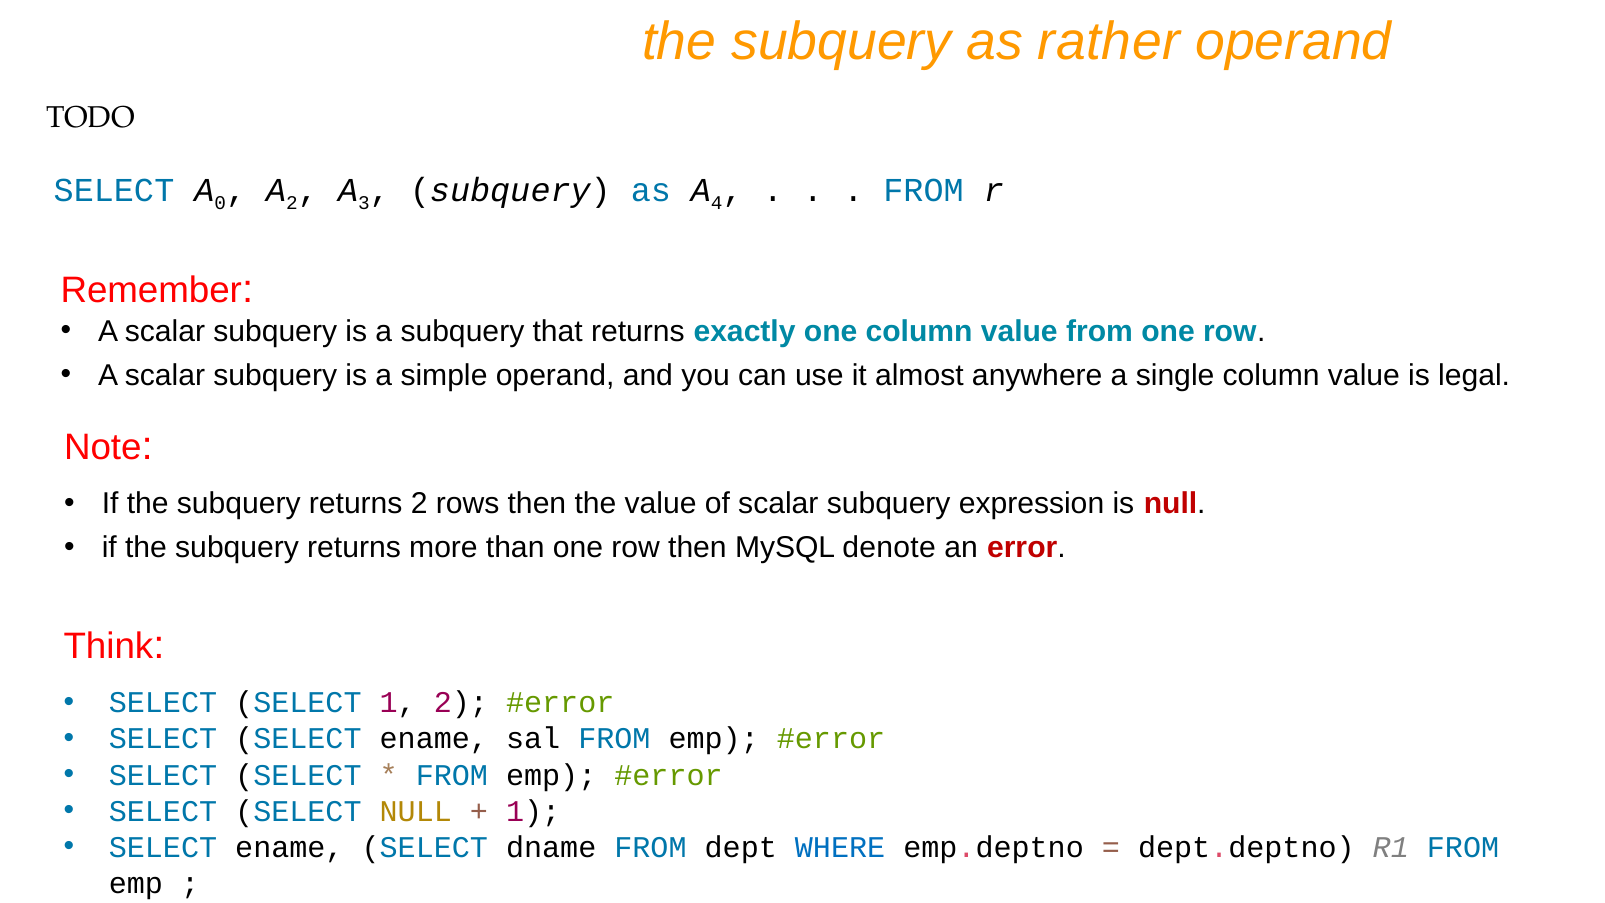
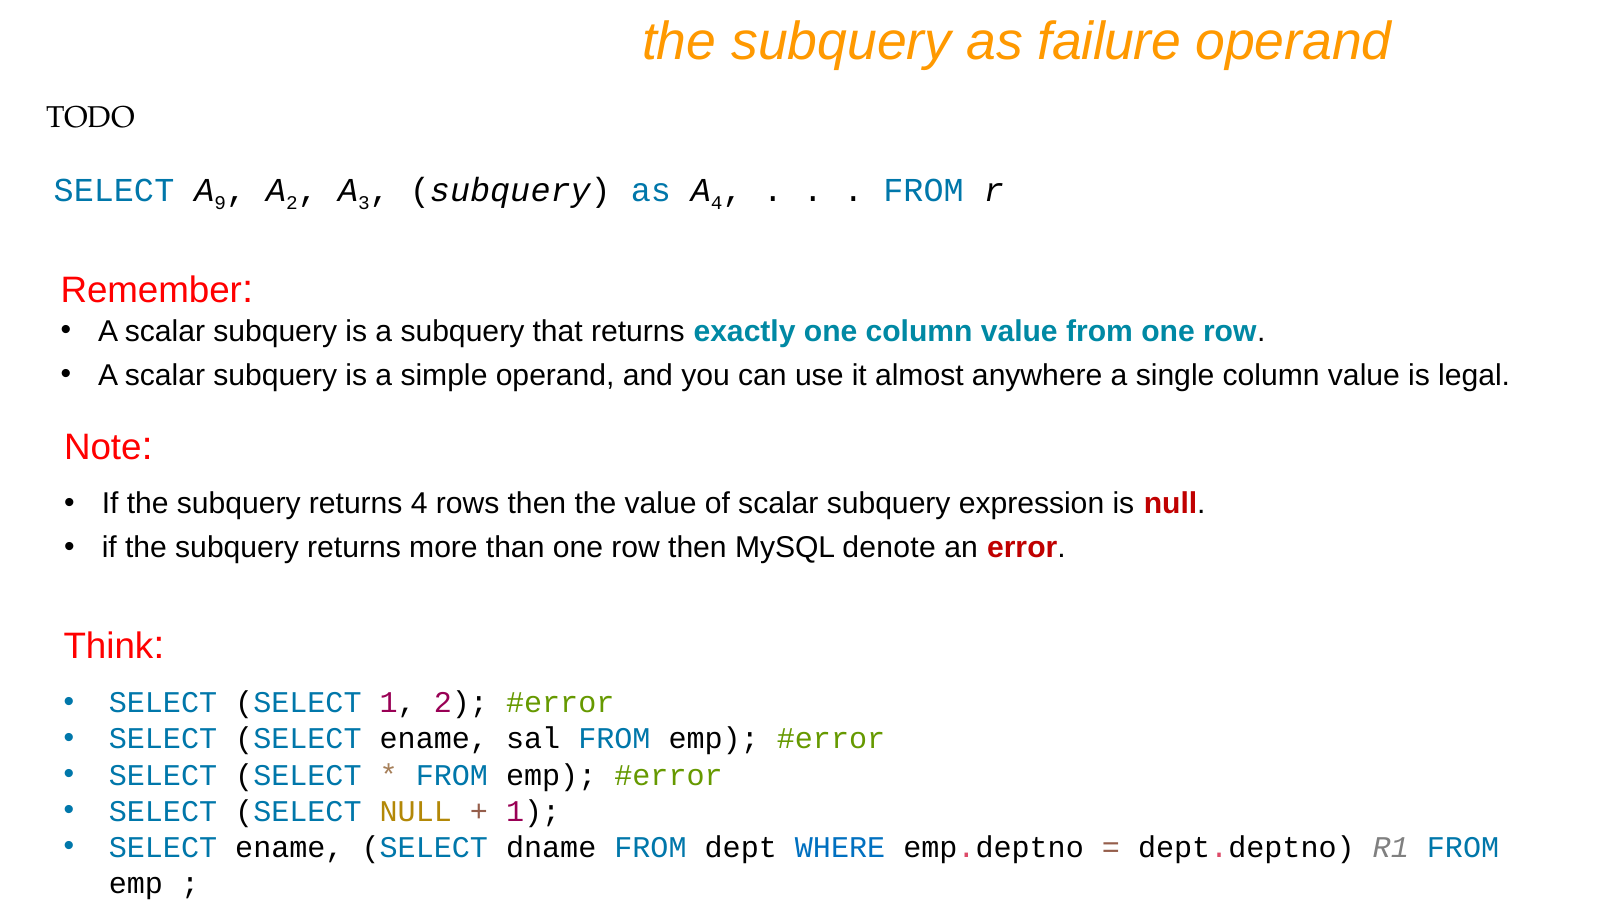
rather: rather -> failure (1109, 42)
0: 0 -> 9 (220, 203)
returns 2: 2 -> 4 (419, 504)
